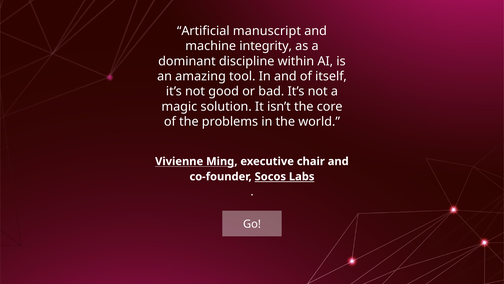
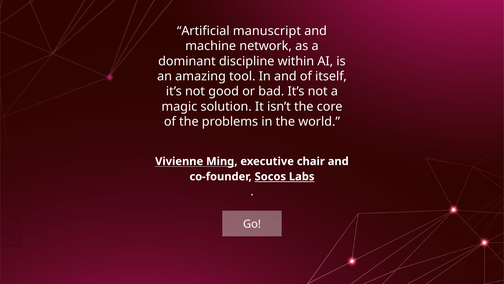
integrity: integrity -> network (266, 46)
